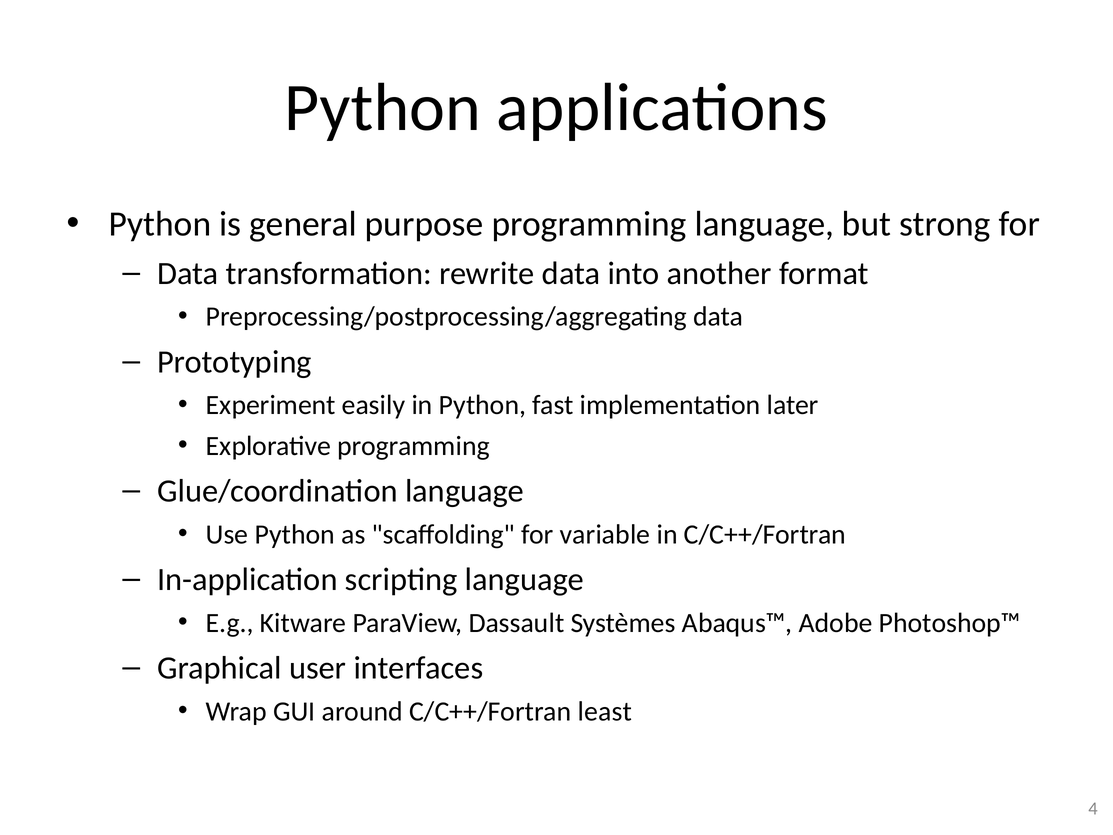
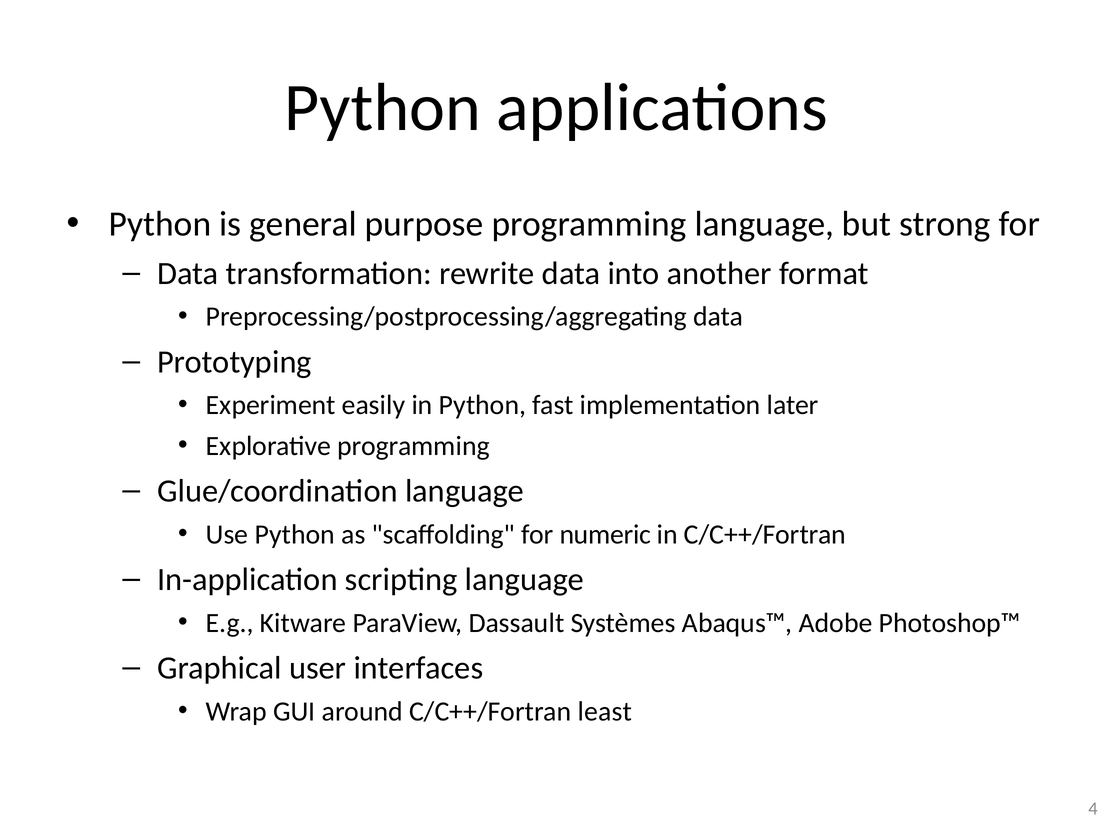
variable: variable -> numeric (605, 534)
